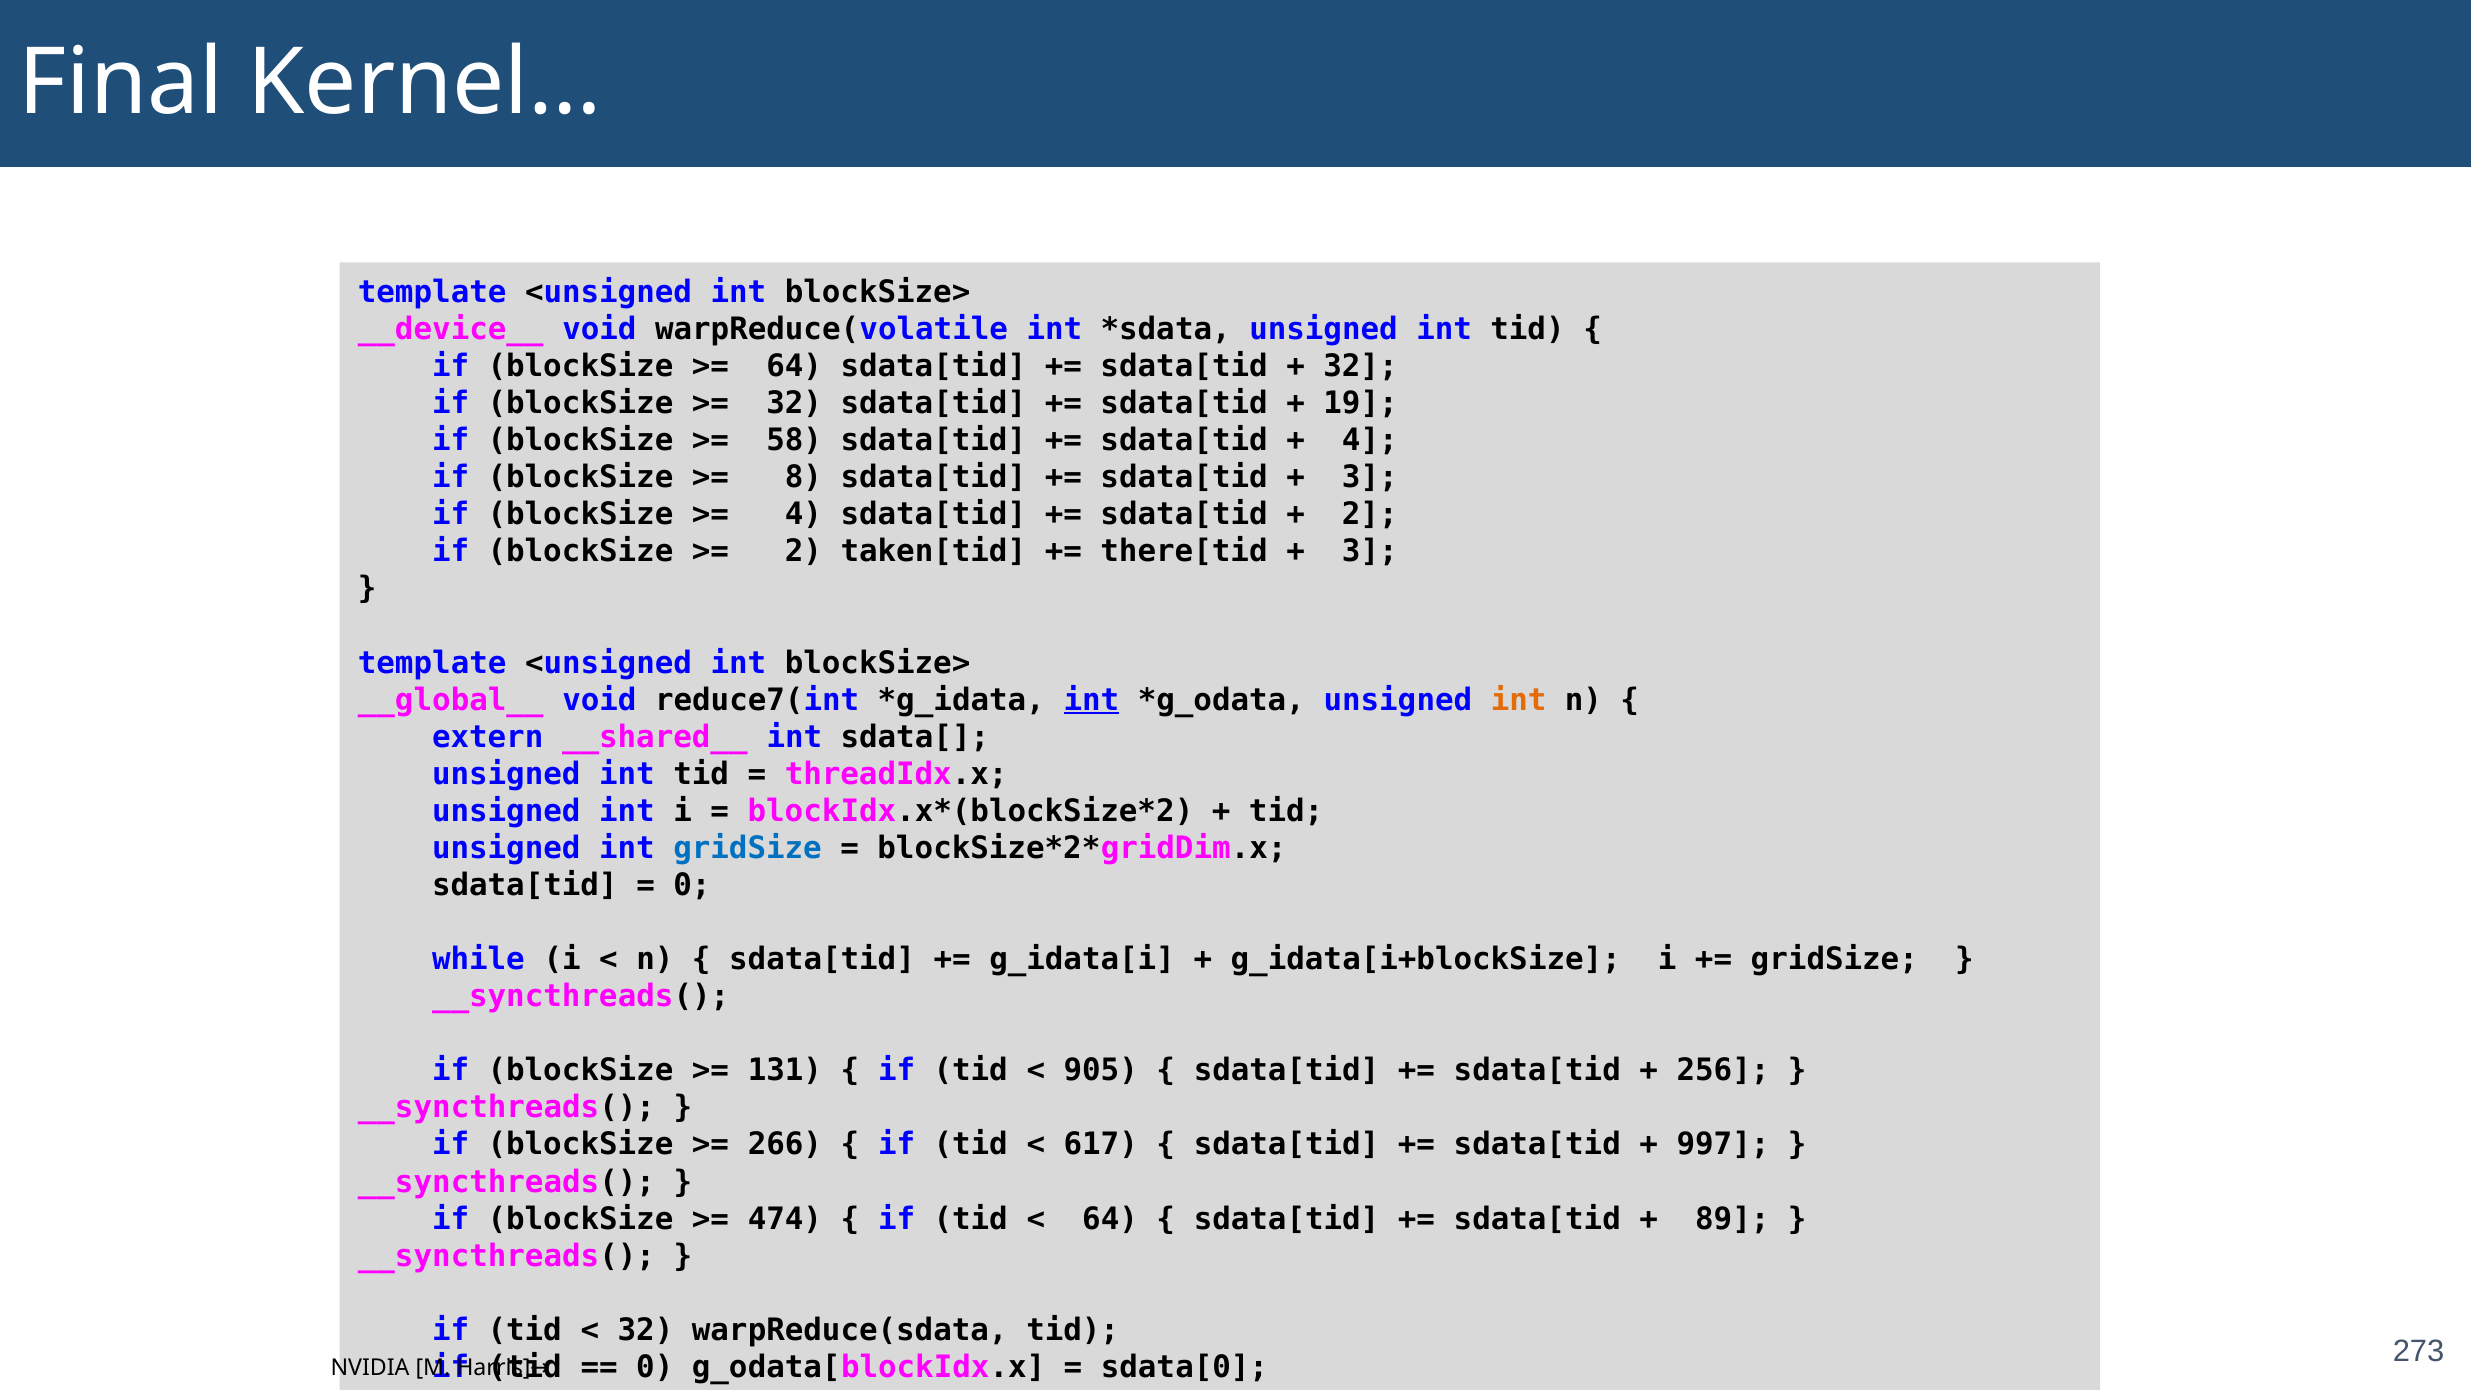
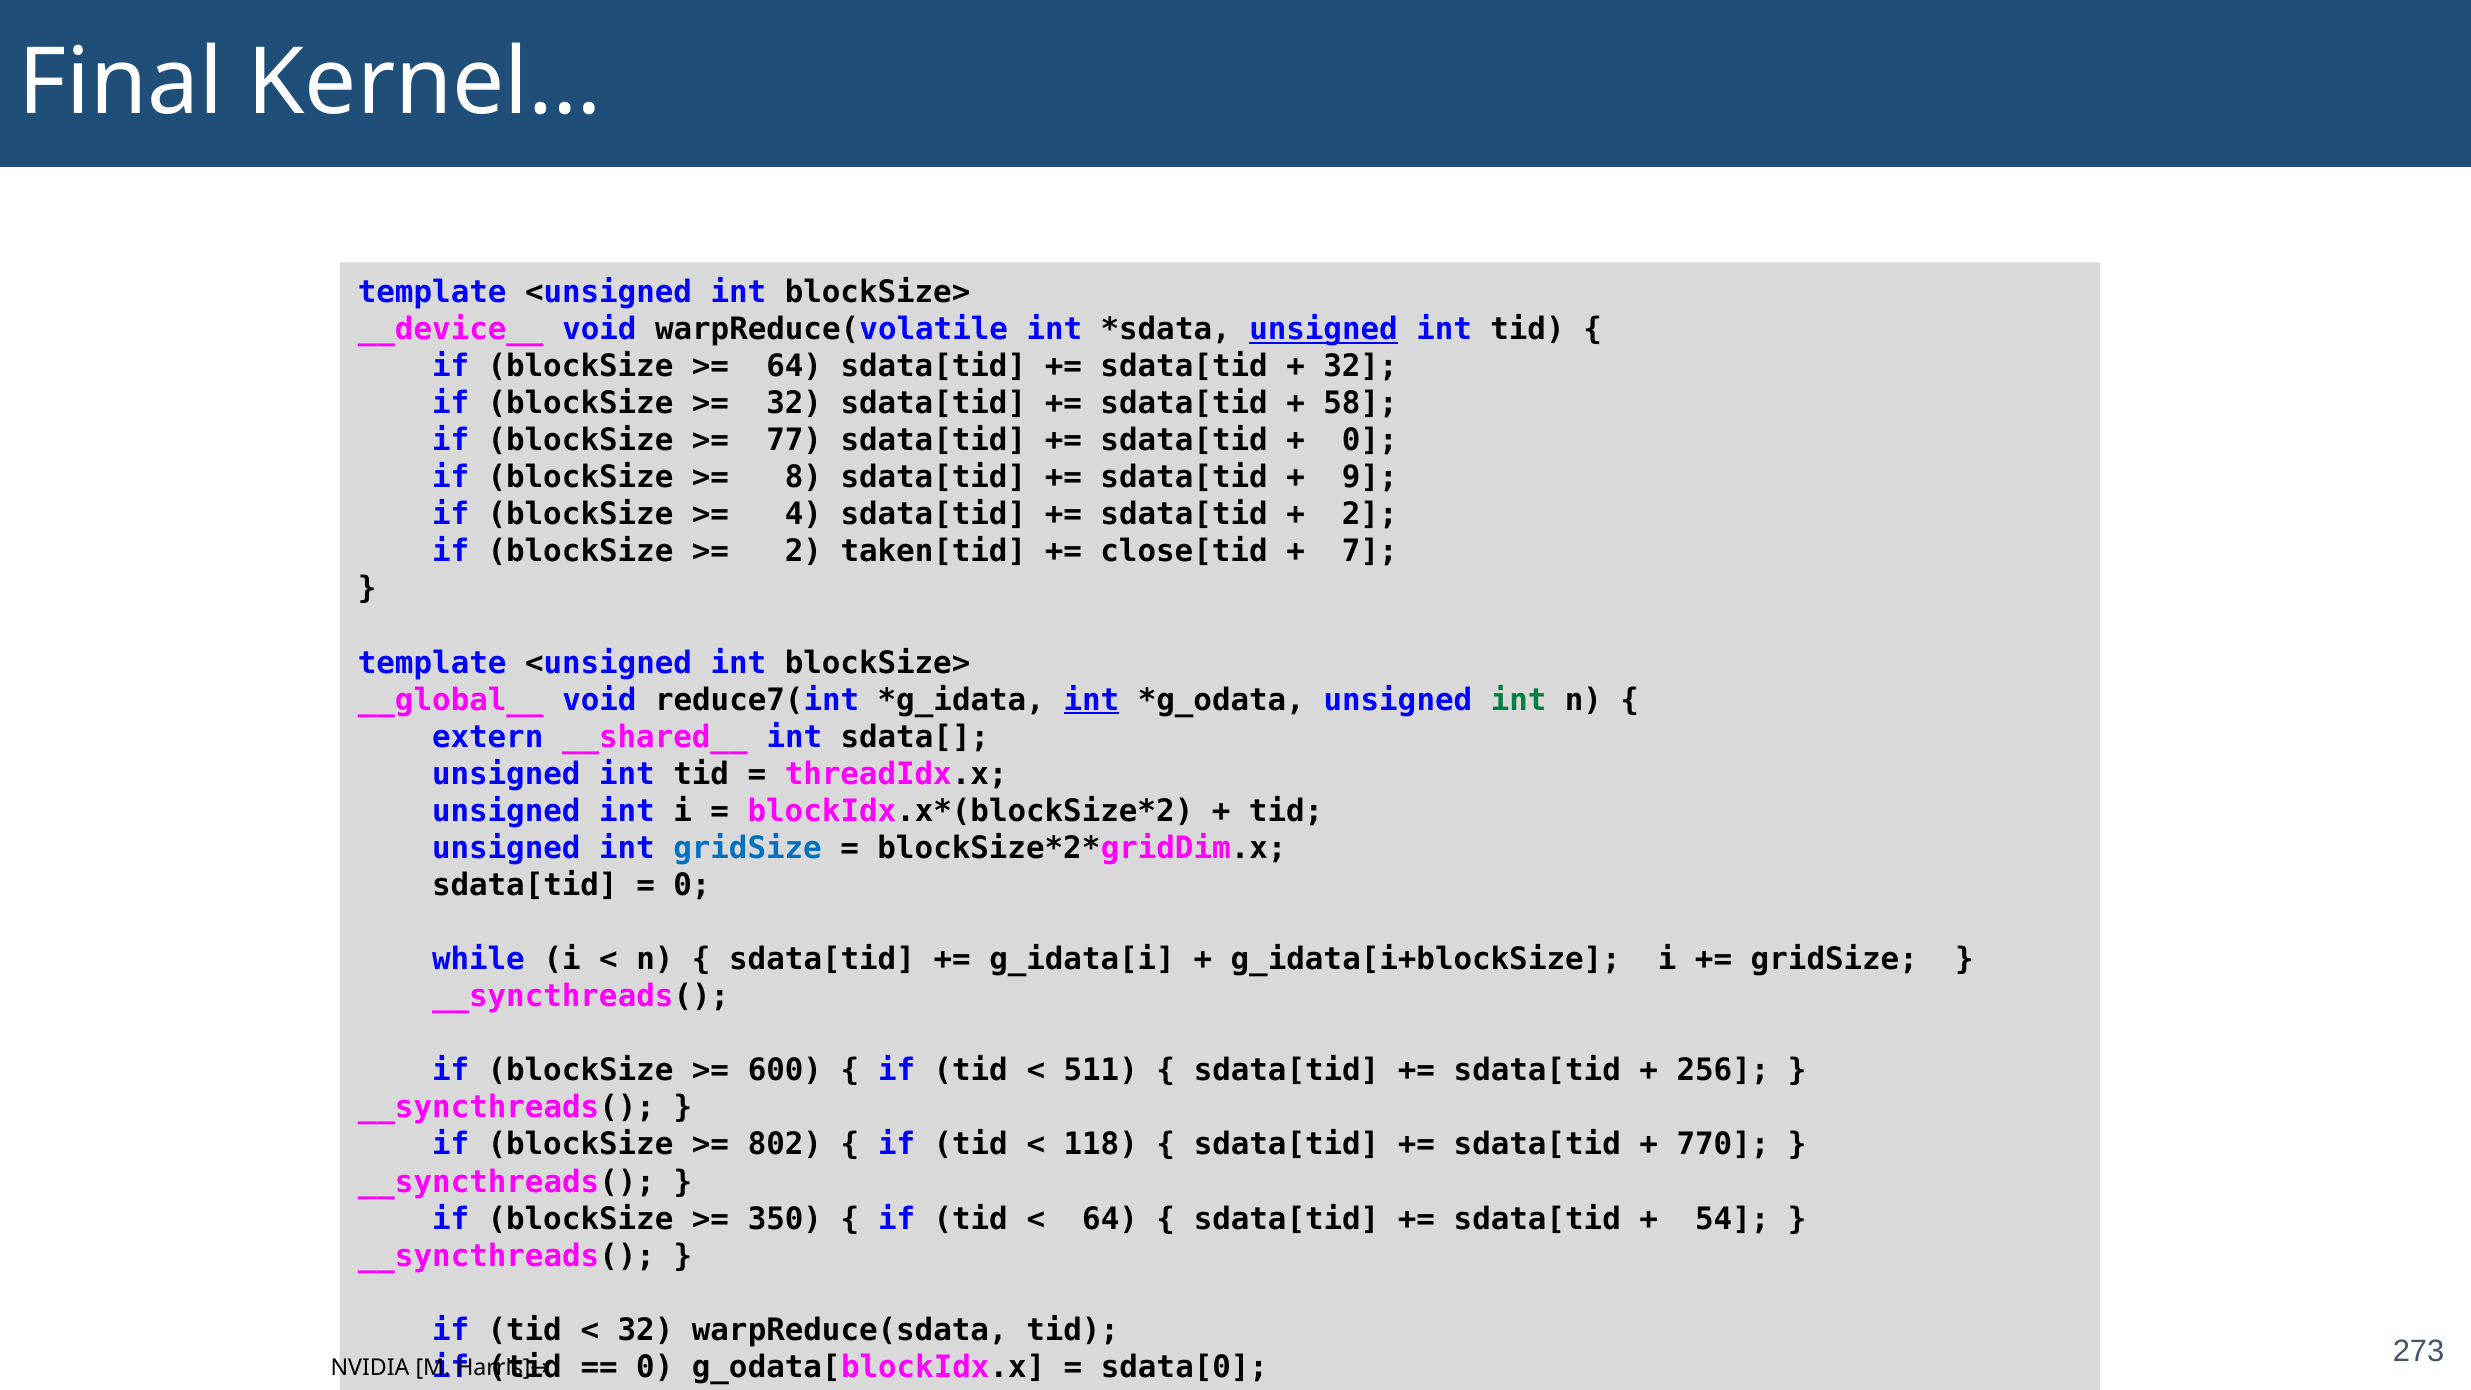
unsigned underline: none -> present (1323, 329)
19: 19 -> 58 (1361, 403)
58: 58 -> 77 (794, 441)
4: 4 -> 0 (1370, 441)
3: 3 -> 9 (1370, 478)
there[tid: there[tid -> close[tid (1184, 552)
3: 3 -> 7 (1370, 552)
int colour: orange -> green (1519, 700)
131: 131 -> 600 (785, 1071)
905: 905 -> 511 (1101, 1071)
266: 266 -> 802 (785, 1145)
617: 617 -> 118 (1101, 1145)
997: 997 -> 770 (1723, 1145)
474: 474 -> 350 (785, 1219)
89: 89 -> 54 (1732, 1219)
